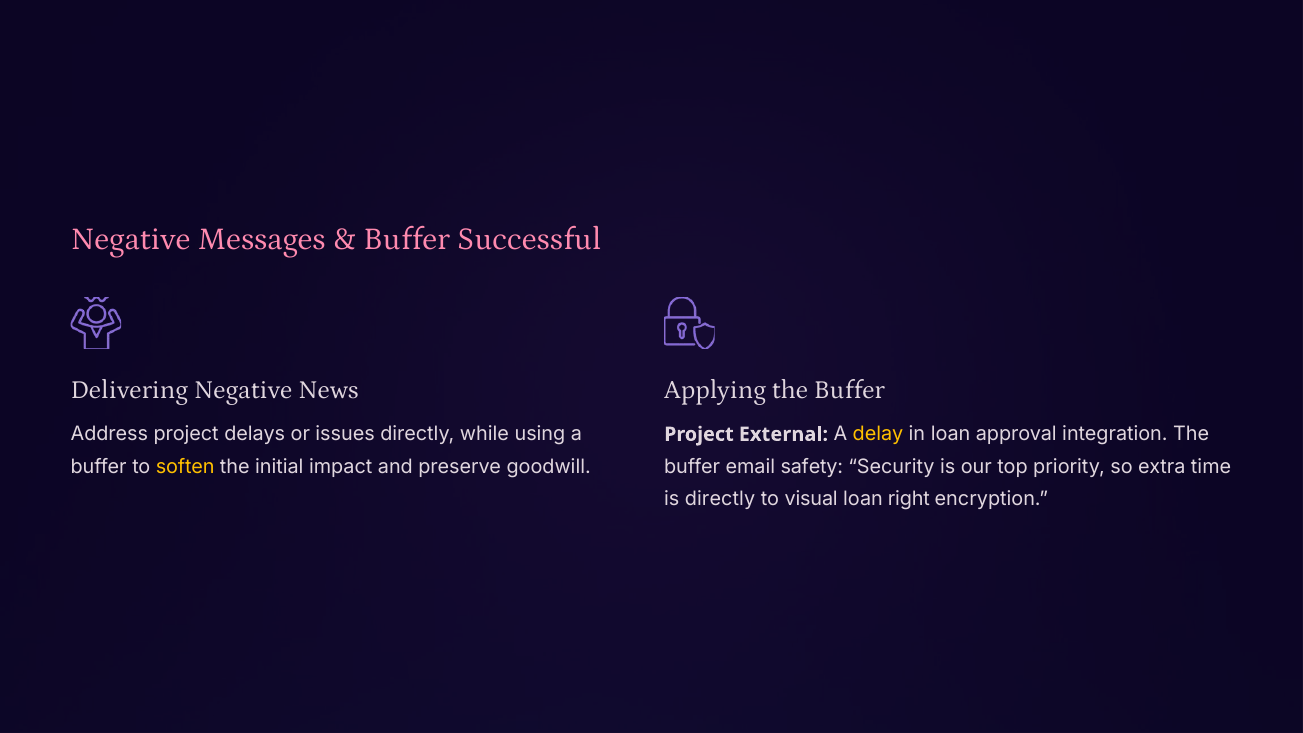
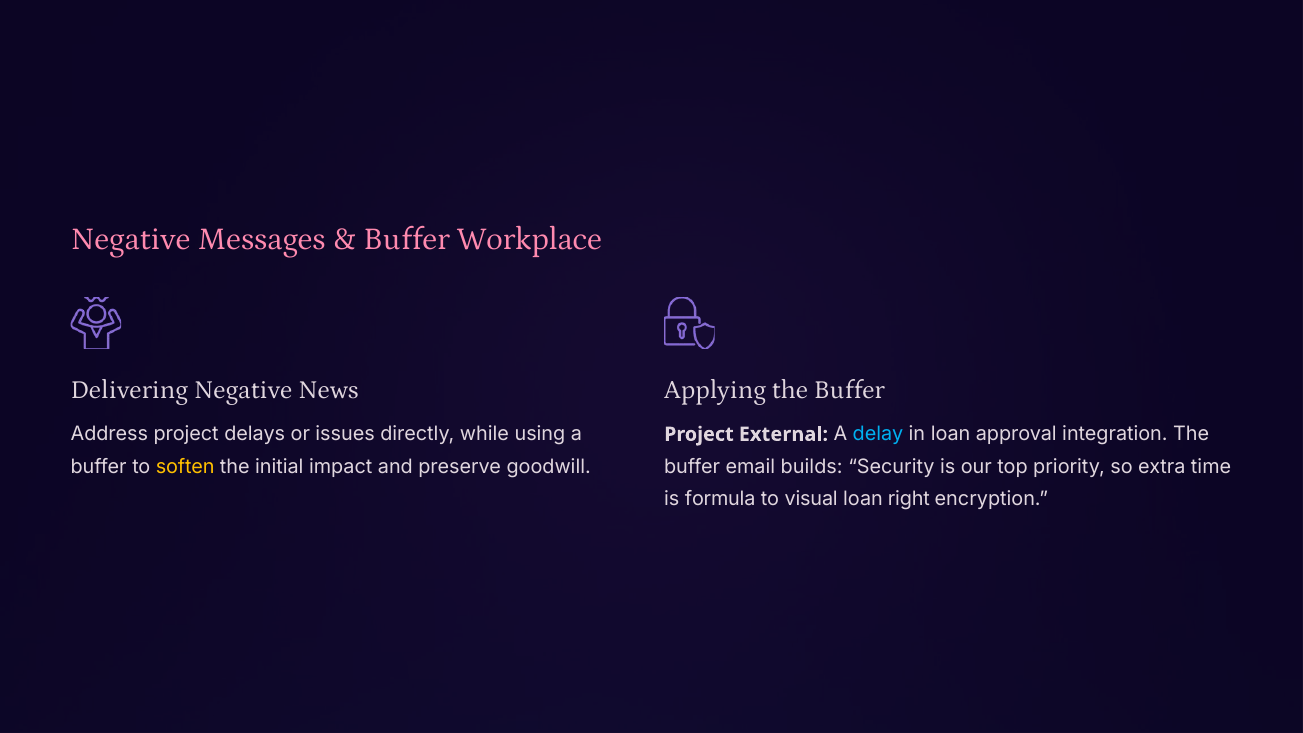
Successful: Successful -> Workplace (529, 239)
delay colour: yellow -> light blue (878, 434)
safety: safety -> builds (812, 466)
is directly: directly -> formula (720, 499)
